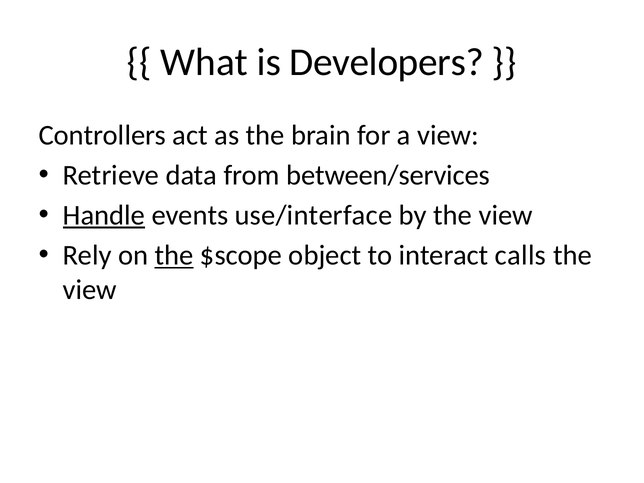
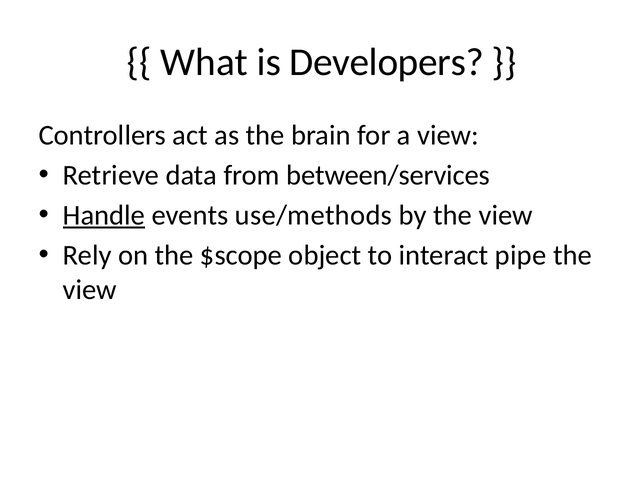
use/interface: use/interface -> use/methods (313, 215)
the underline: present -> none (174, 255)
calls: calls -> pipe (521, 255)
